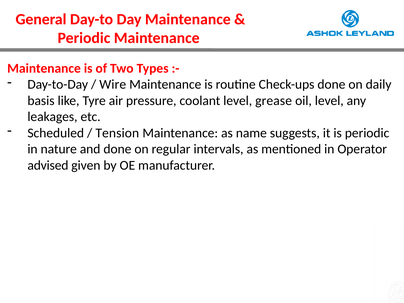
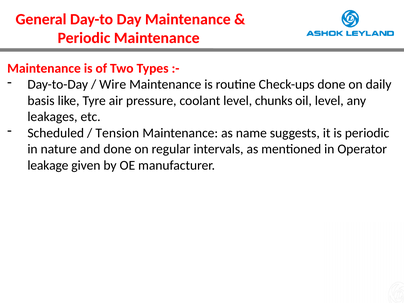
grease: grease -> chunks (274, 101)
advised: advised -> leakage (48, 165)
